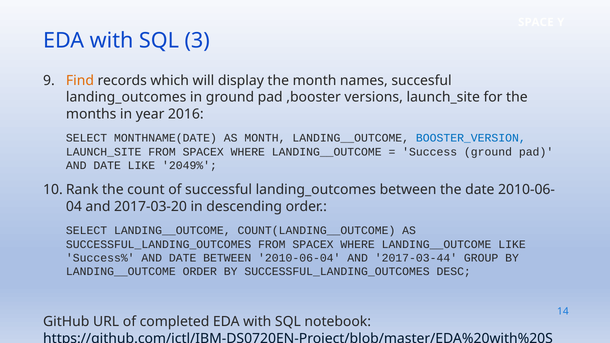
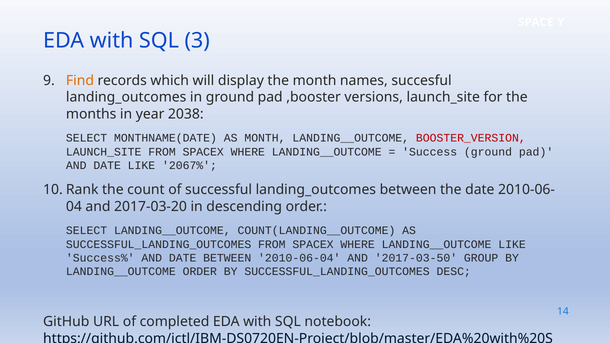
2016: 2016 -> 2038 (186, 114)
BOOSTER_VERSION colour: blue -> red (471, 138)
2049%: 2049% -> 2067% (190, 166)
2017-03-44: 2017-03-44 -> 2017-03-50 (416, 258)
